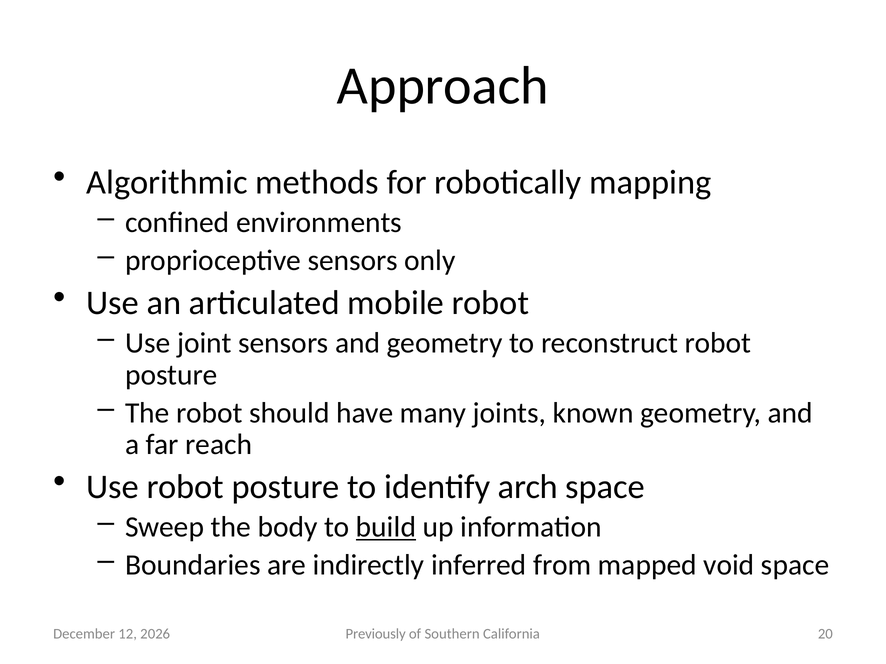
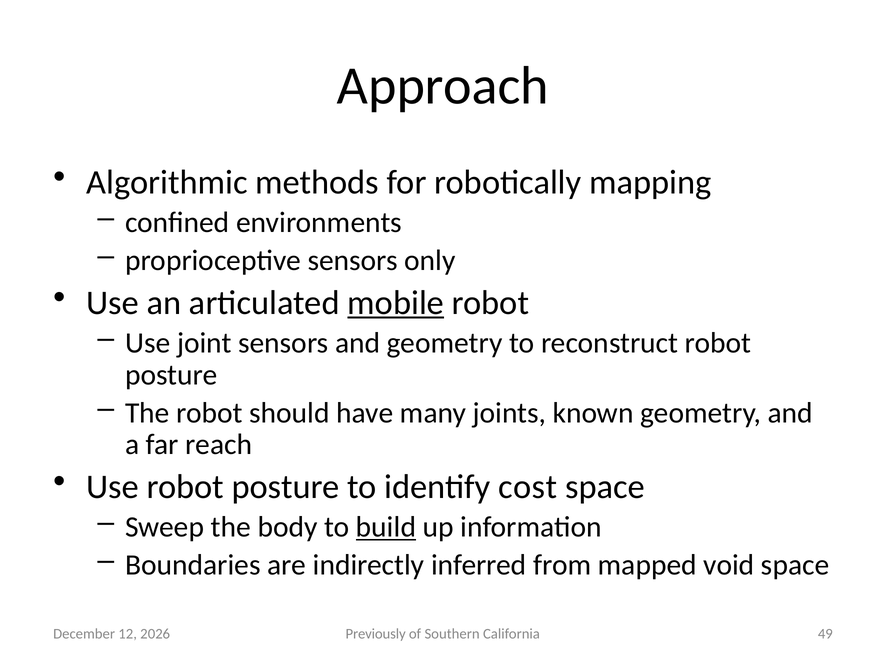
mobile underline: none -> present (396, 303)
arch: arch -> cost (528, 487)
20: 20 -> 49 (825, 634)
